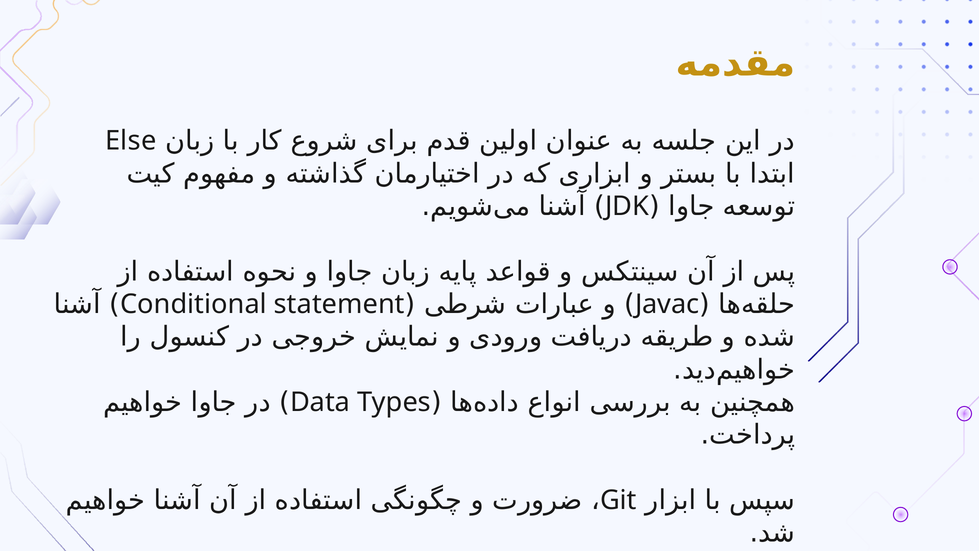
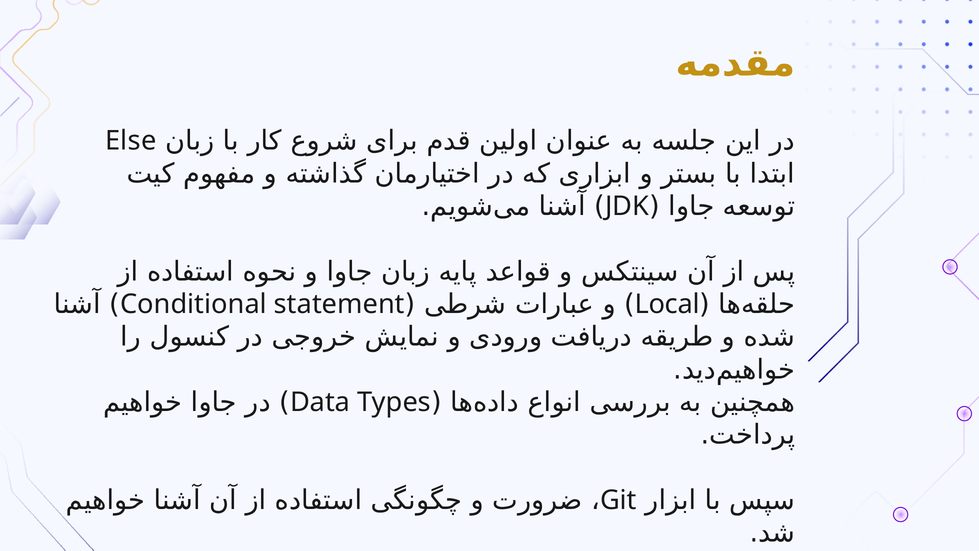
Javac: Javac -> Local (667, 304)
